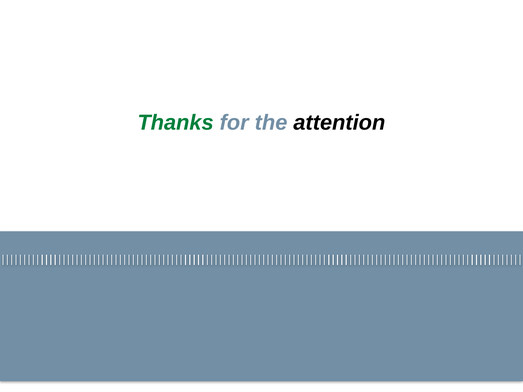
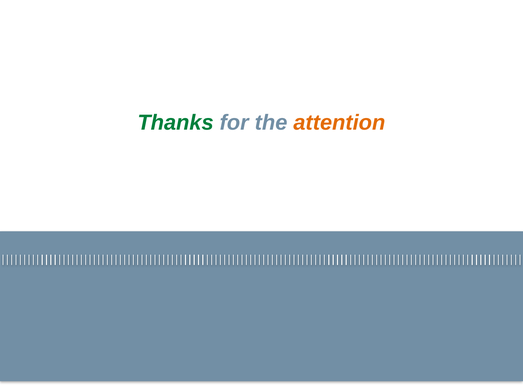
attention colour: black -> orange (339, 123)
